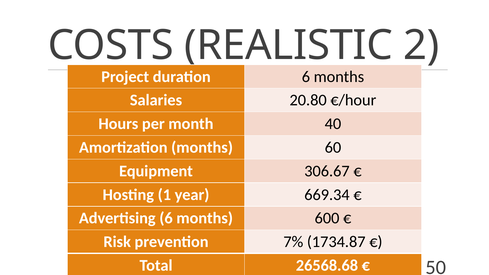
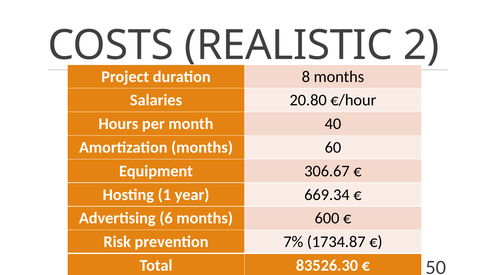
duration 6: 6 -> 8 (306, 77)
26568.68: 26568.68 -> 83526.30 (327, 266)
